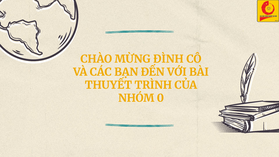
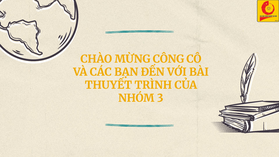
ĐÌNH: ĐÌNH -> CÔNG (168, 59)
0: 0 -> 3 (160, 98)
